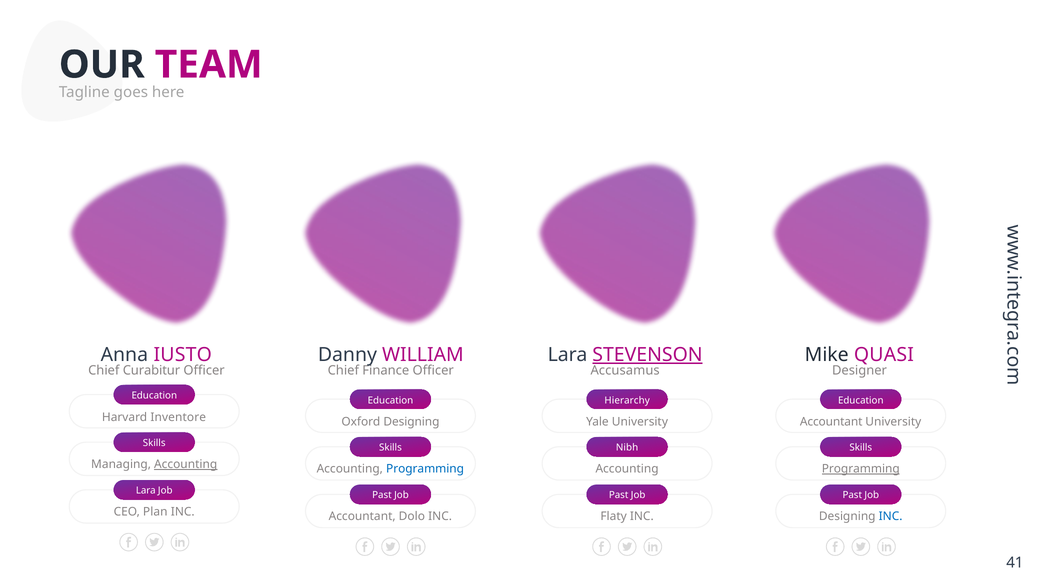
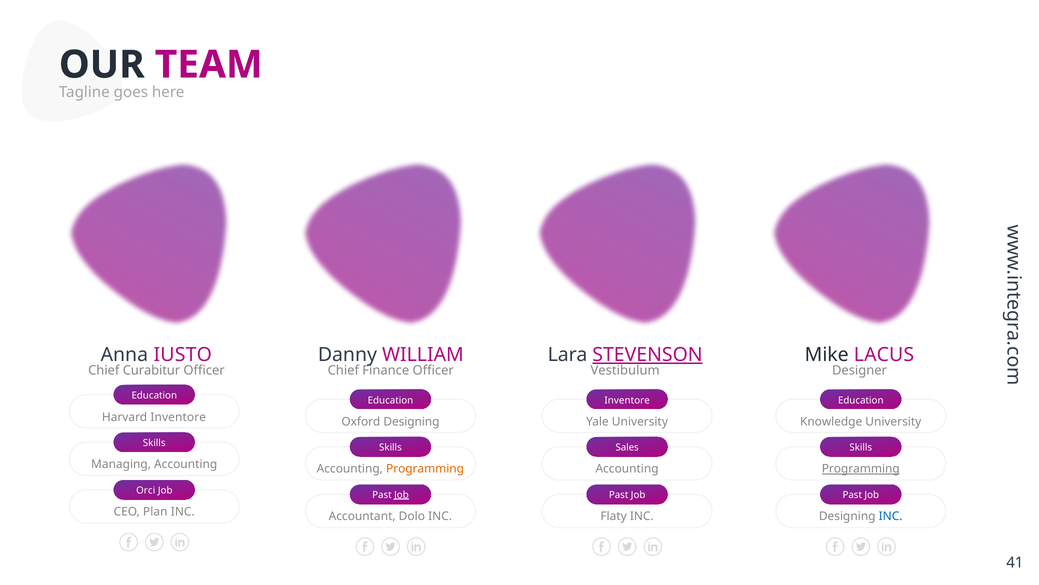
QUASI: QUASI -> LACUS (884, 355)
Accusamus: Accusamus -> Vestibulum (625, 370)
Hierarchy: Hierarchy -> Inventore (627, 400)
Accountant: Accountant -> Knowledge (831, 421)
Nibh: Nibh -> Sales (627, 447)
Accounting underline: present -> none (186, 464)
Programming colour: blue -> orange (425, 468)
Lara: Lara -> Orci (146, 490)
Job underline: none -> present (401, 494)
